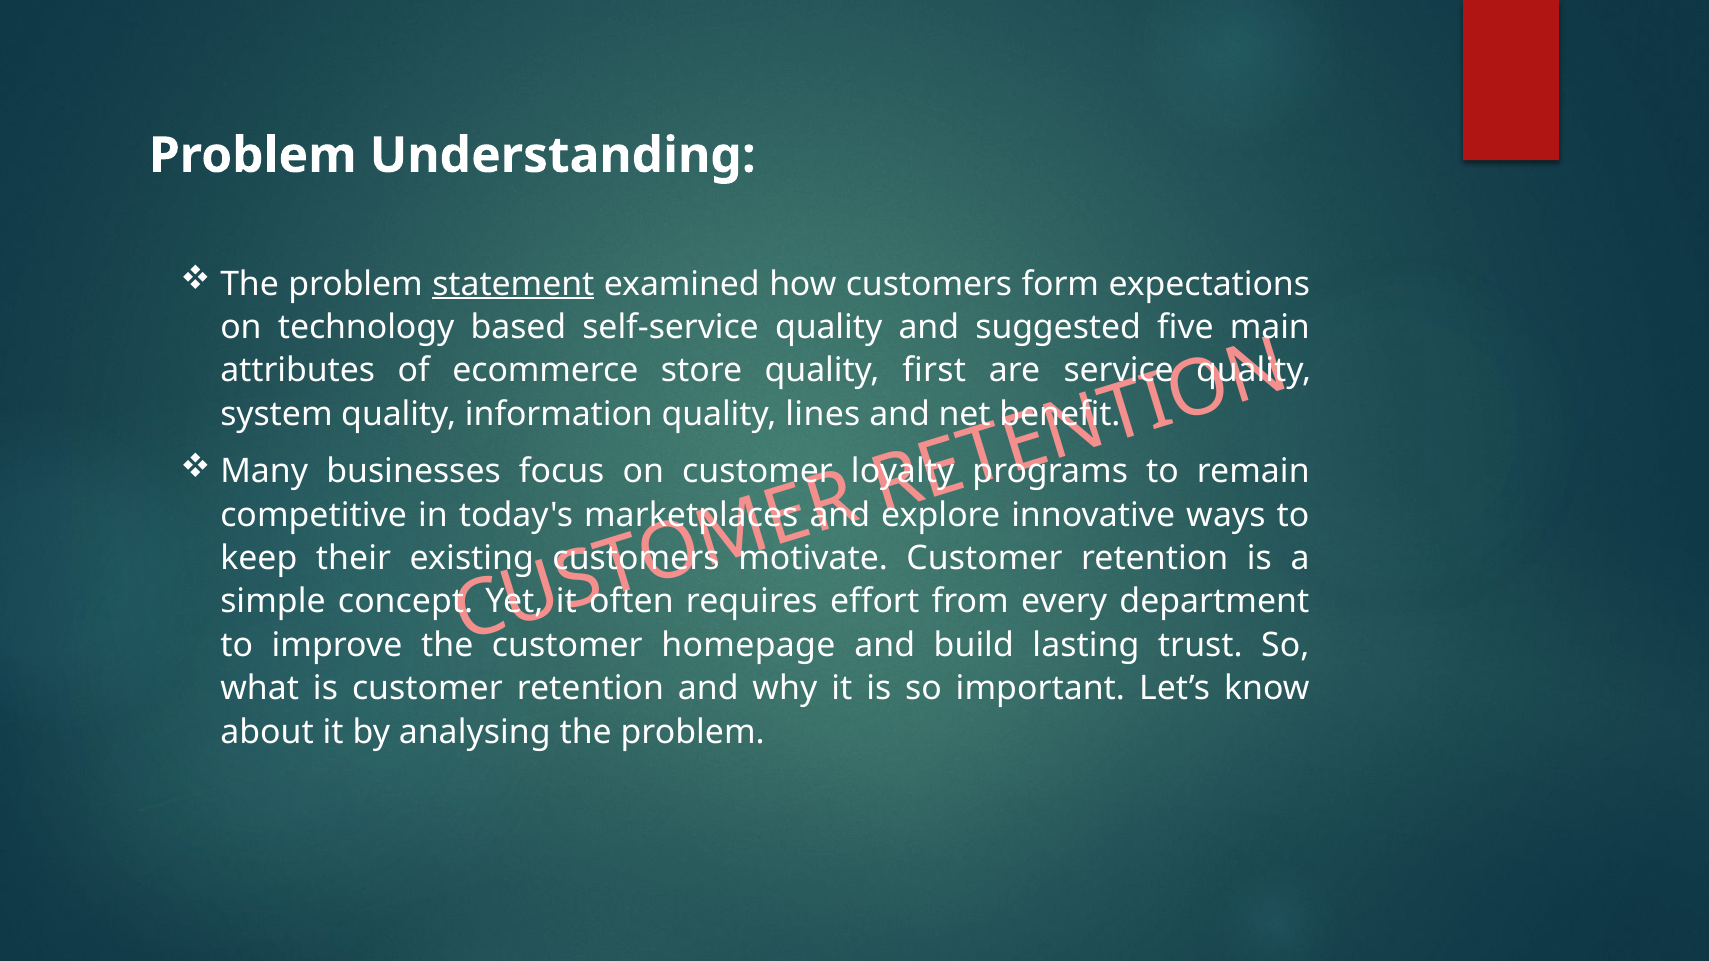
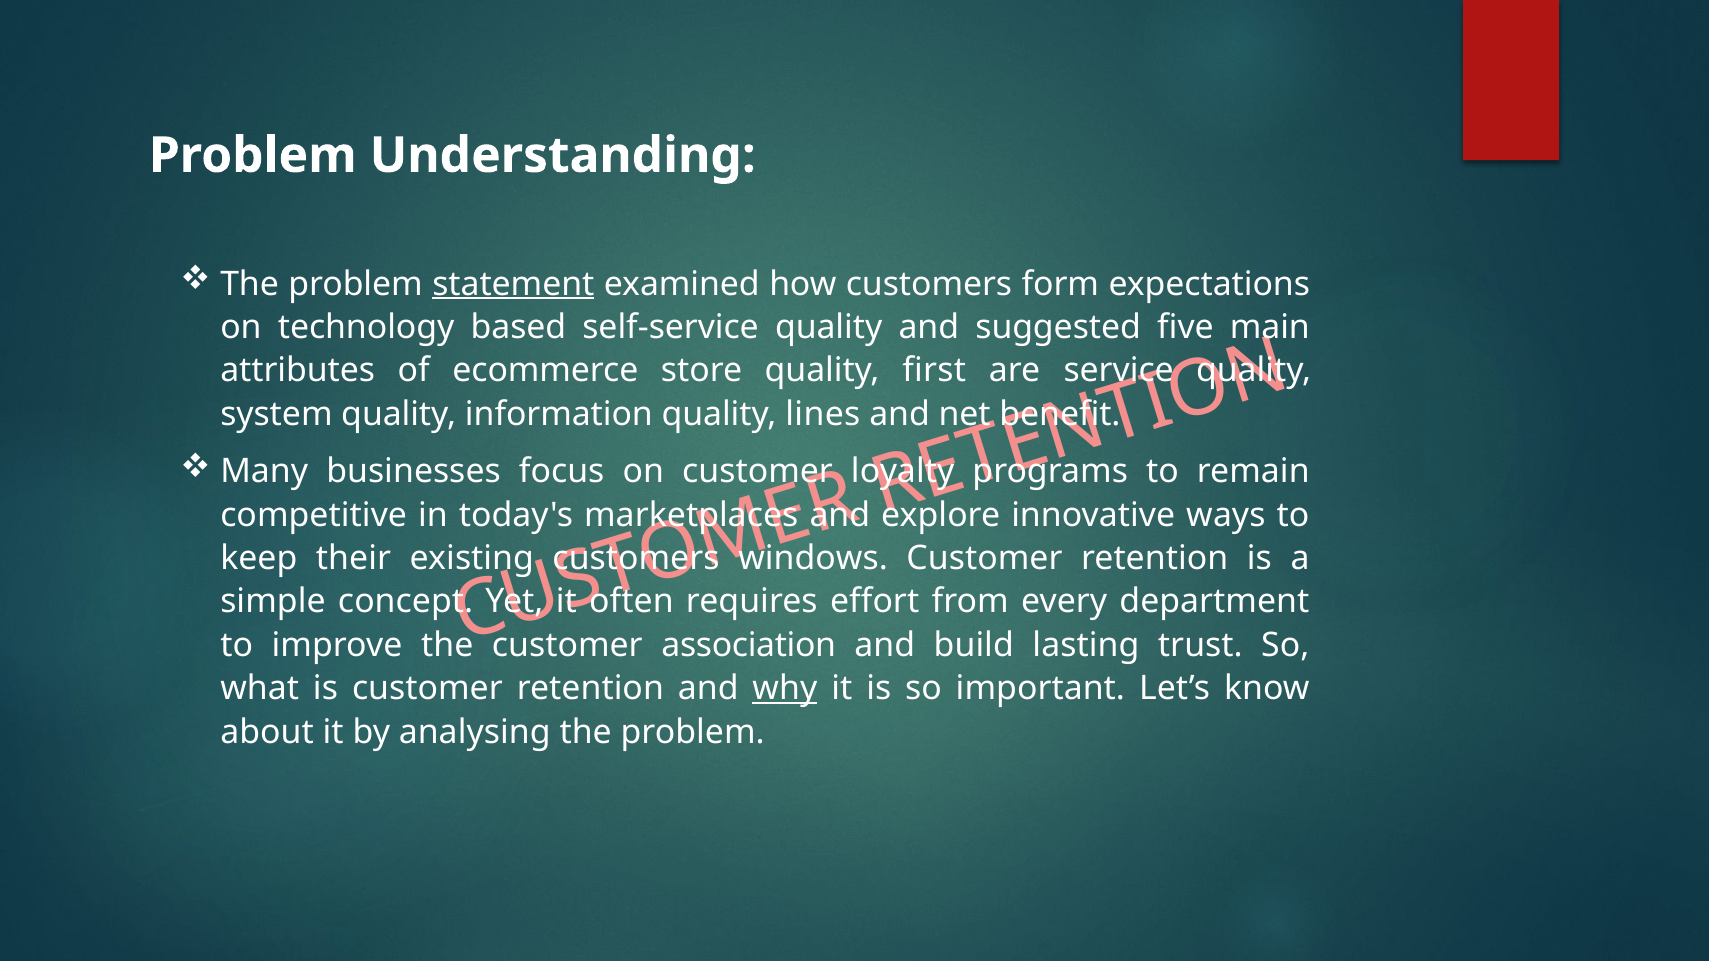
motivate: motivate -> windows (813, 559)
homepage: homepage -> association (749, 645)
why underline: none -> present (785, 689)
